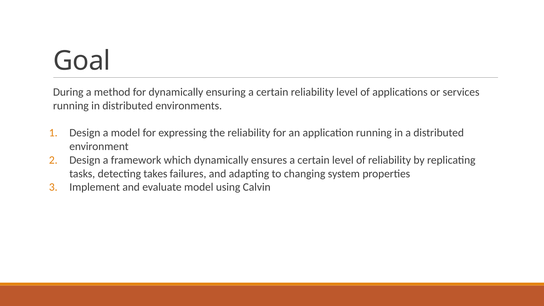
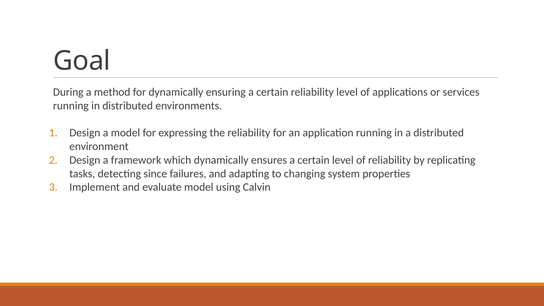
takes: takes -> since (155, 174)
